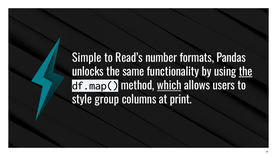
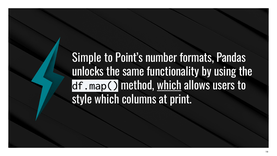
Read’s: Read’s -> Point’s (129, 58)
the underline: present -> none (246, 72)
style group: group -> which (107, 99)
